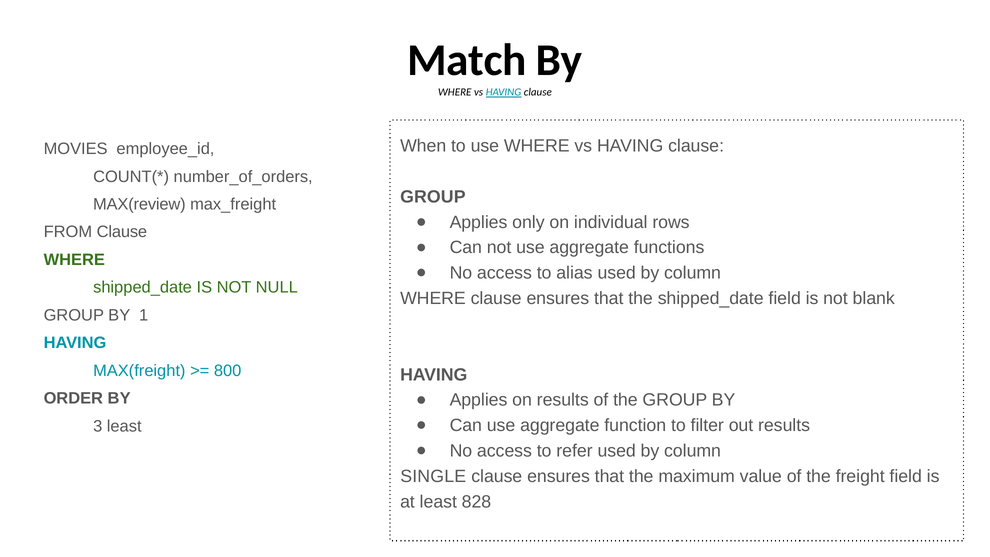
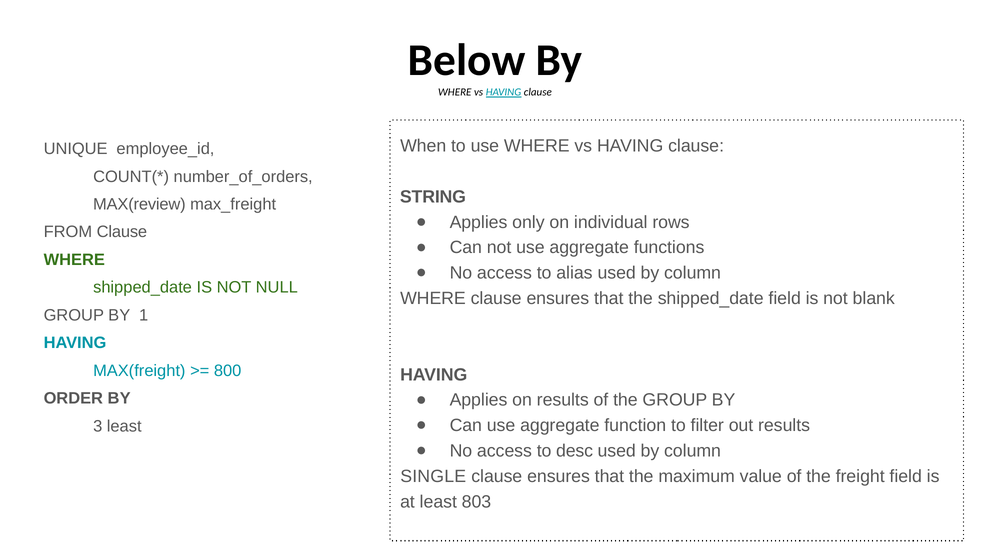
Match: Match -> Below (467, 60)
MOVIES: MOVIES -> UNIQUE (76, 149)
GROUP: GROUP -> STRING (433, 197)
refer: refer -> desc (575, 451)
828: 828 -> 803 (476, 502)
